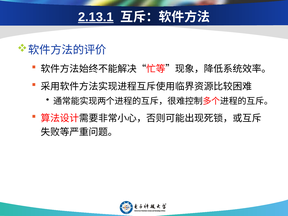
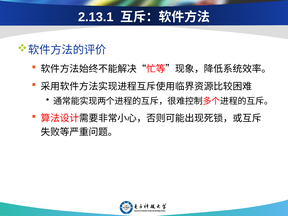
2.13.1 underline: present -> none (96, 17)
